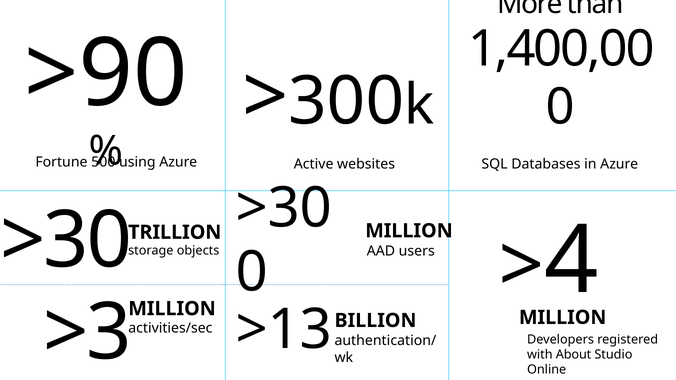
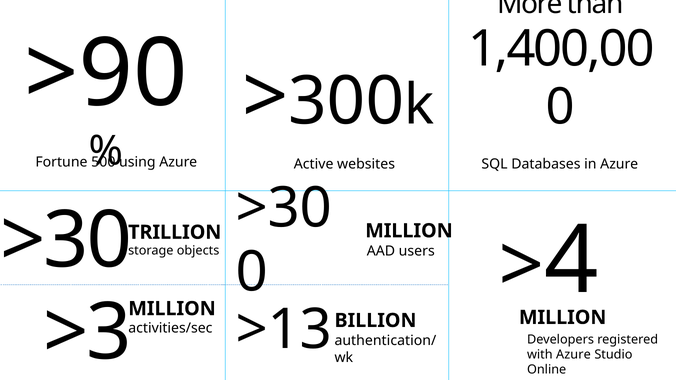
with About: About -> Azure (573, 355)
